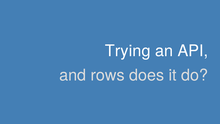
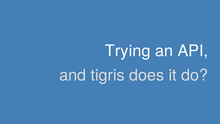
rows: rows -> tigris (108, 75)
